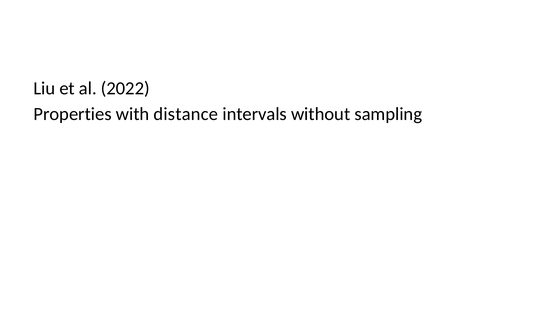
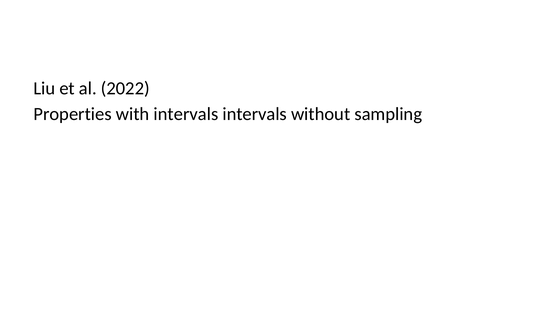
with distance: distance -> intervals (186, 114)
